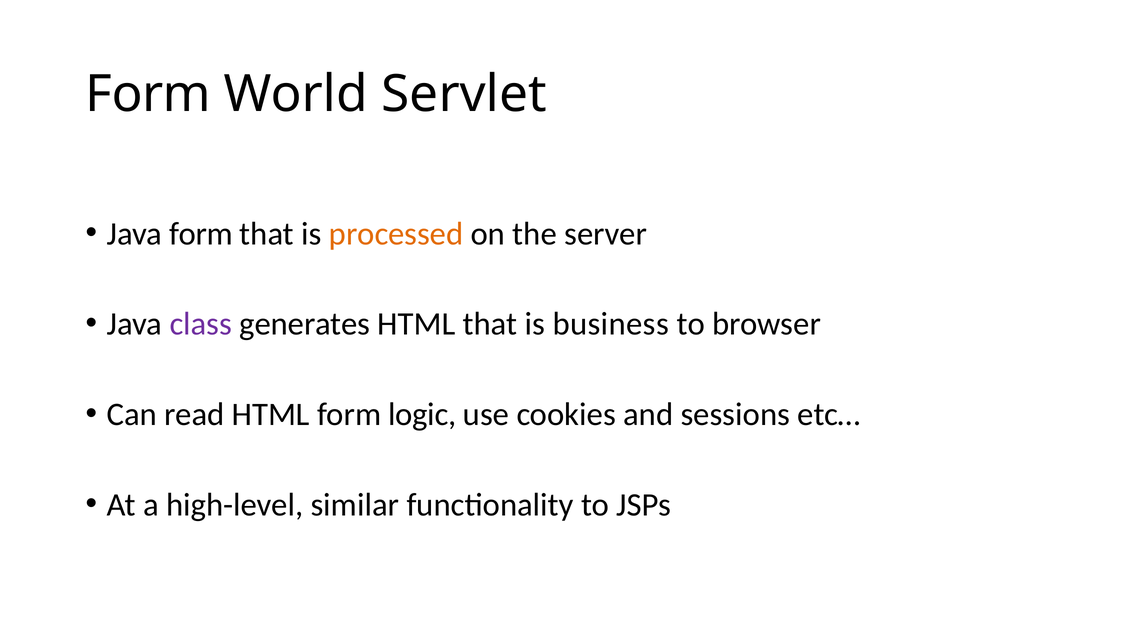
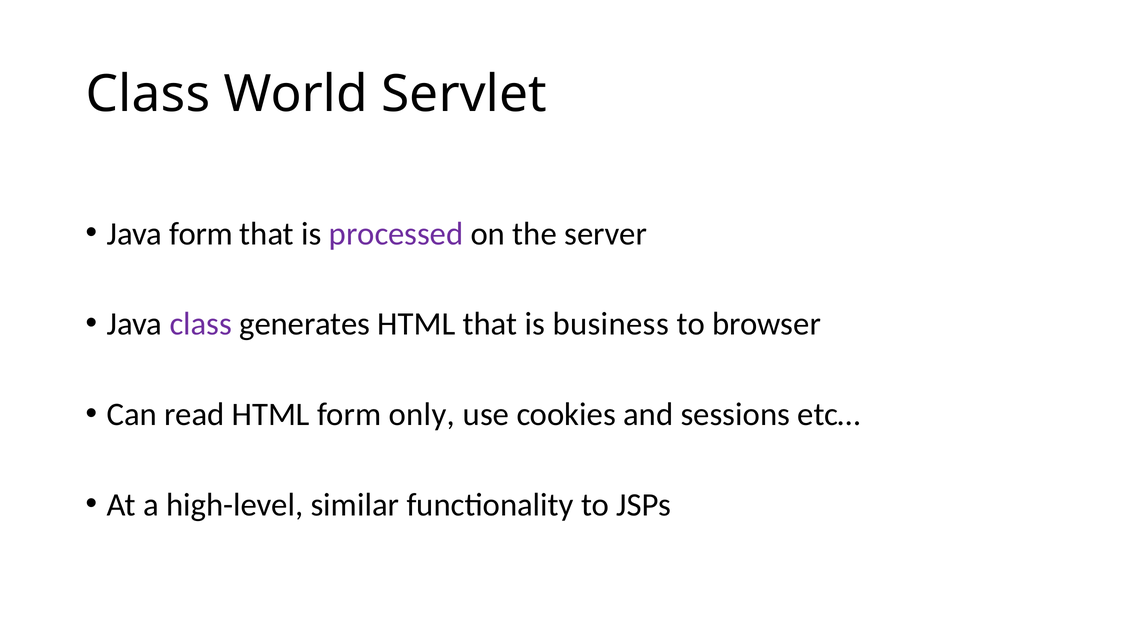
Form: Form -> Class (148, 94)
processed colour: orange -> purple (396, 234)
logic: logic -> only (422, 414)
